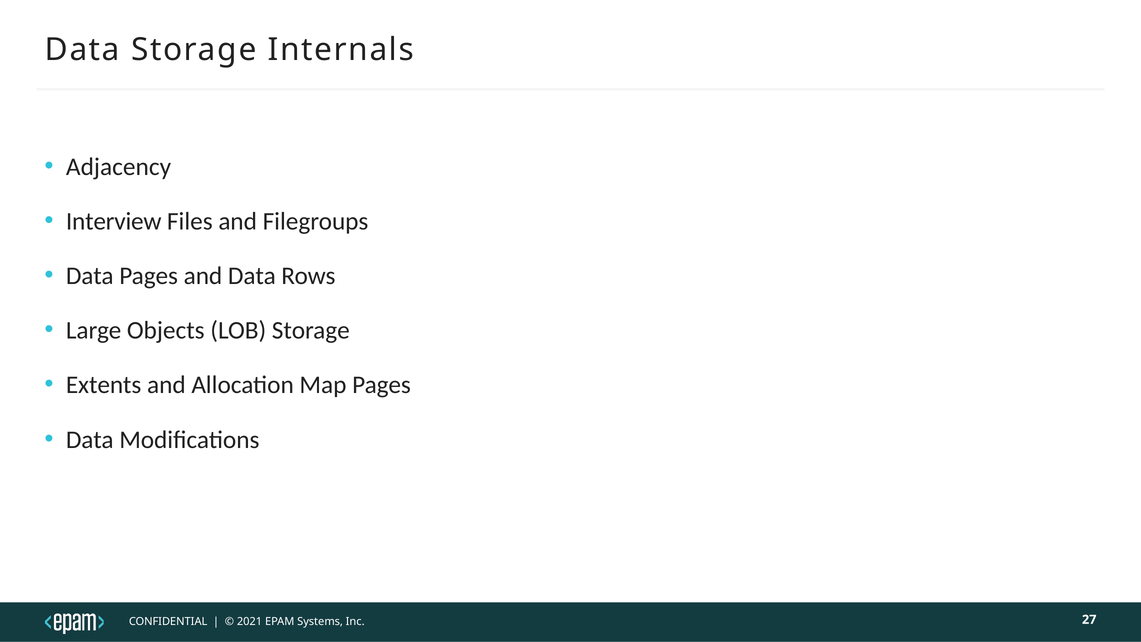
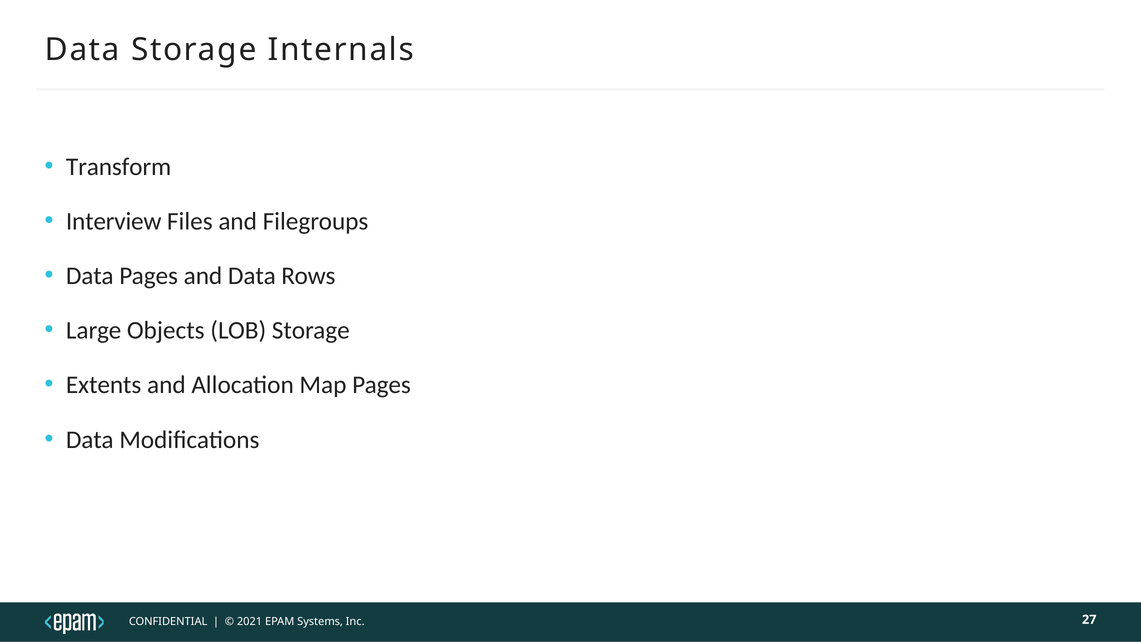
Adjacency: Adjacency -> Transform (119, 167)
